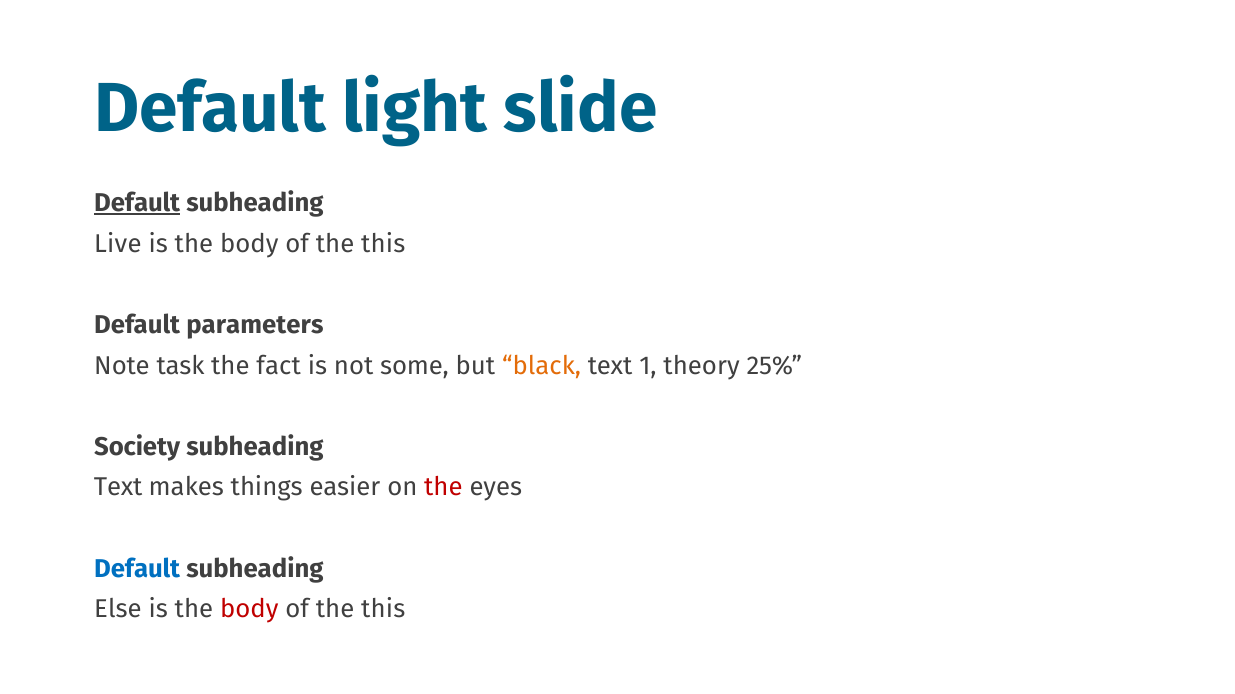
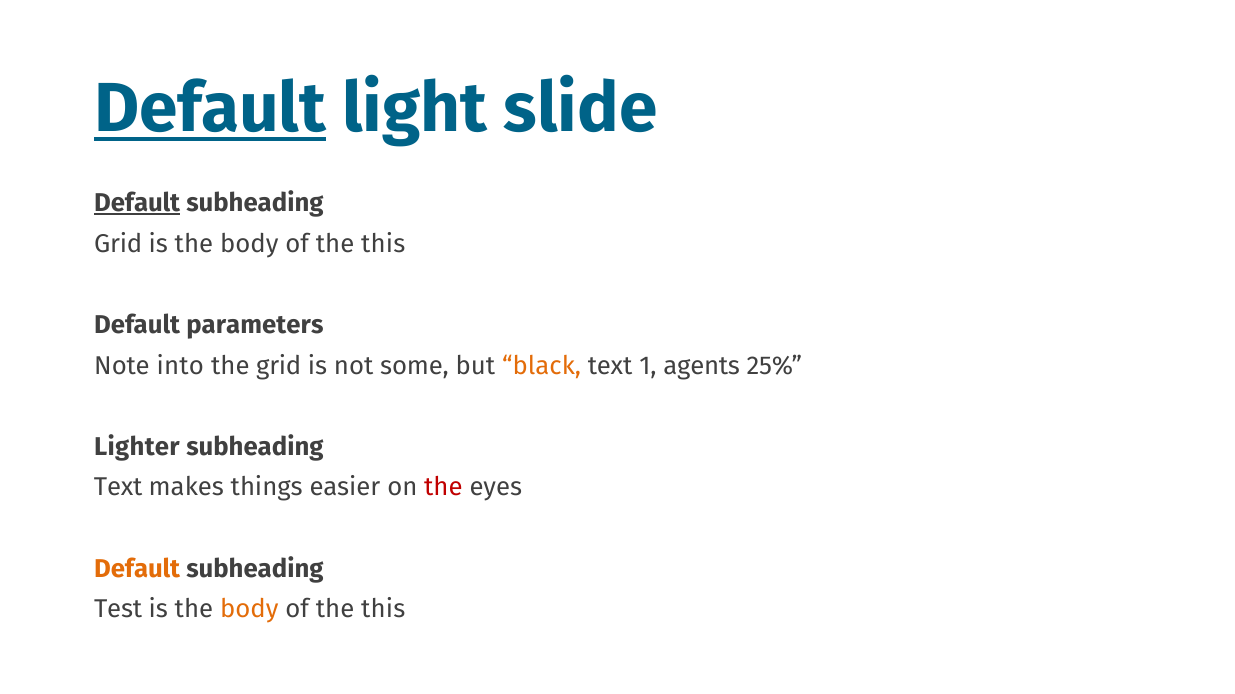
Default underline: none -> present (210, 109)
Live: Live -> Grid (118, 244)
task: task -> into (180, 366)
the fact: fact -> grid (279, 366)
theory: theory -> agents (702, 366)
Society: Society -> Lighter (137, 447)
Default colour: blue -> orange (137, 569)
Else: Else -> Test (118, 610)
body colour: red -> orange (249, 610)
